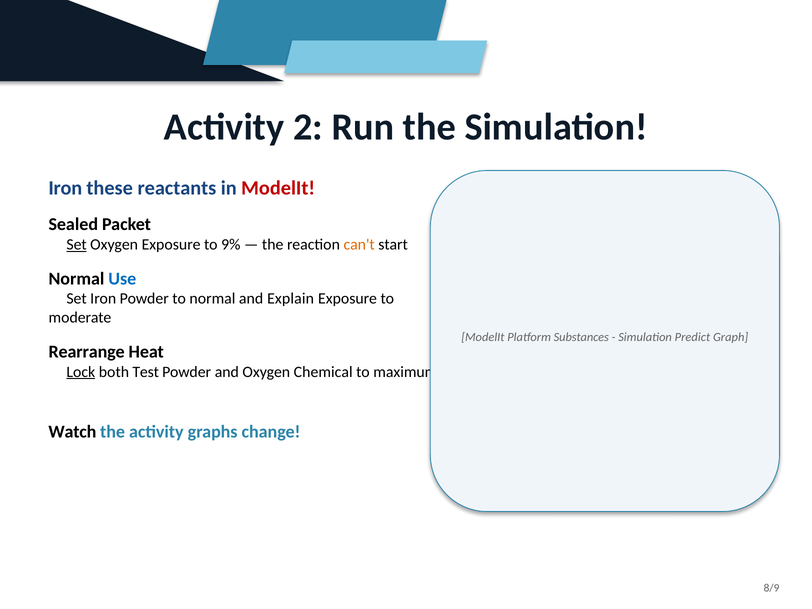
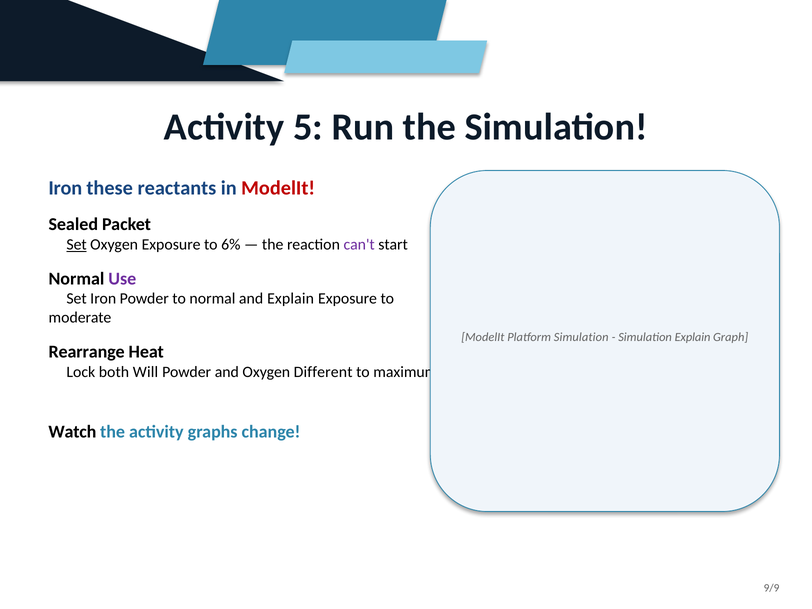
2: 2 -> 5 (308, 127)
9%: 9% -> 6% (231, 245)
can't colour: orange -> purple (359, 245)
Use colour: blue -> purple (122, 279)
Platform Substances: Substances -> Simulation (581, 337)
Simulation Predict: Predict -> Explain (693, 337)
Lock underline: present -> none (81, 372)
Test: Test -> Will (146, 372)
Chemical: Chemical -> Different (323, 372)
8/9: 8/9 -> 9/9 (772, 588)
